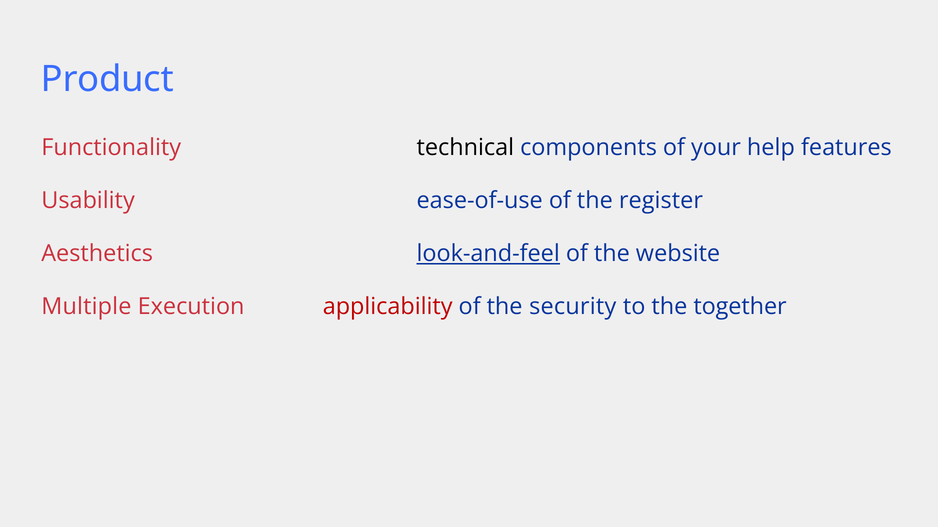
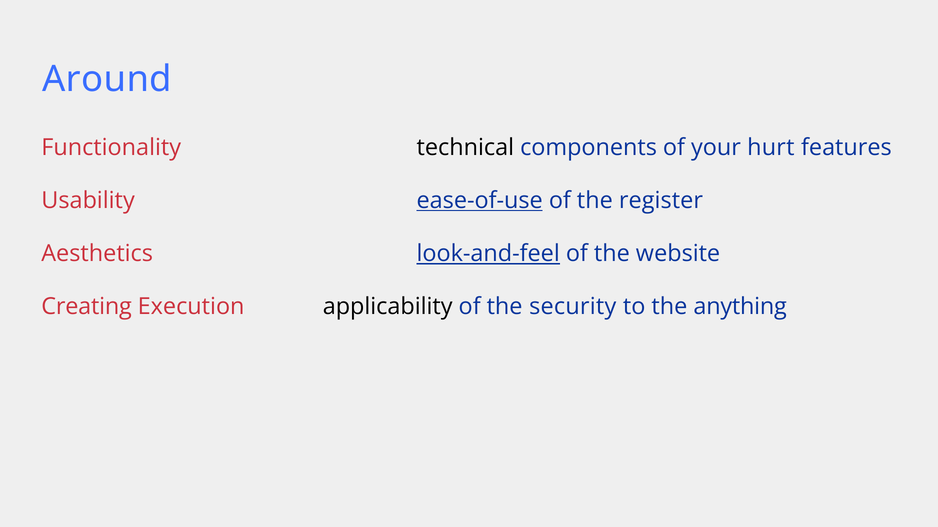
Product: Product -> Around (107, 79)
help: help -> hurt (771, 148)
ease-of-use underline: none -> present (480, 201)
Multiple: Multiple -> Creating (87, 307)
applicability colour: red -> black (388, 307)
together: together -> anything (740, 307)
